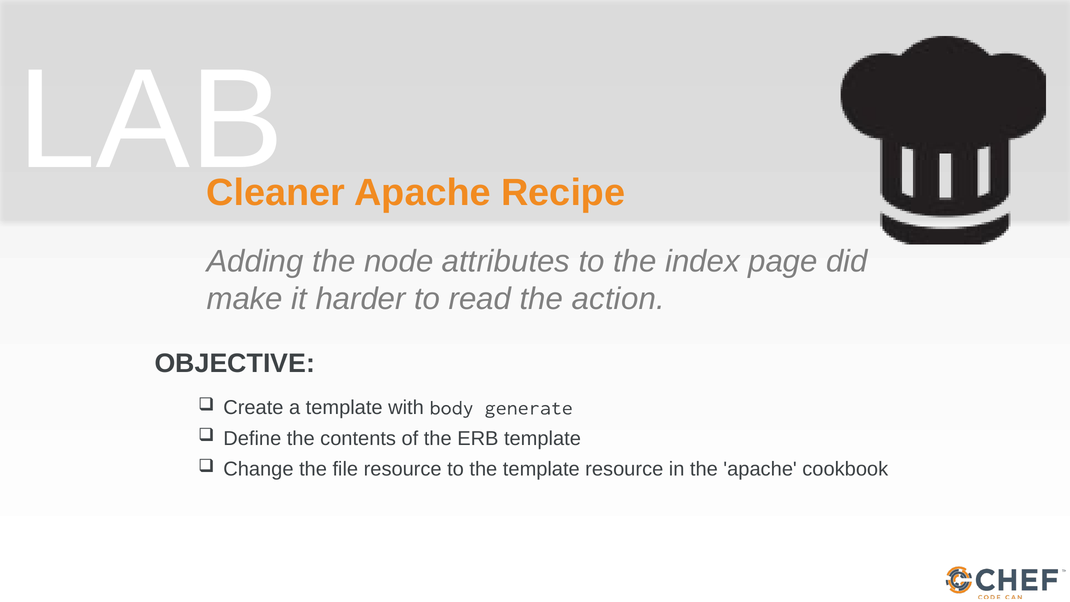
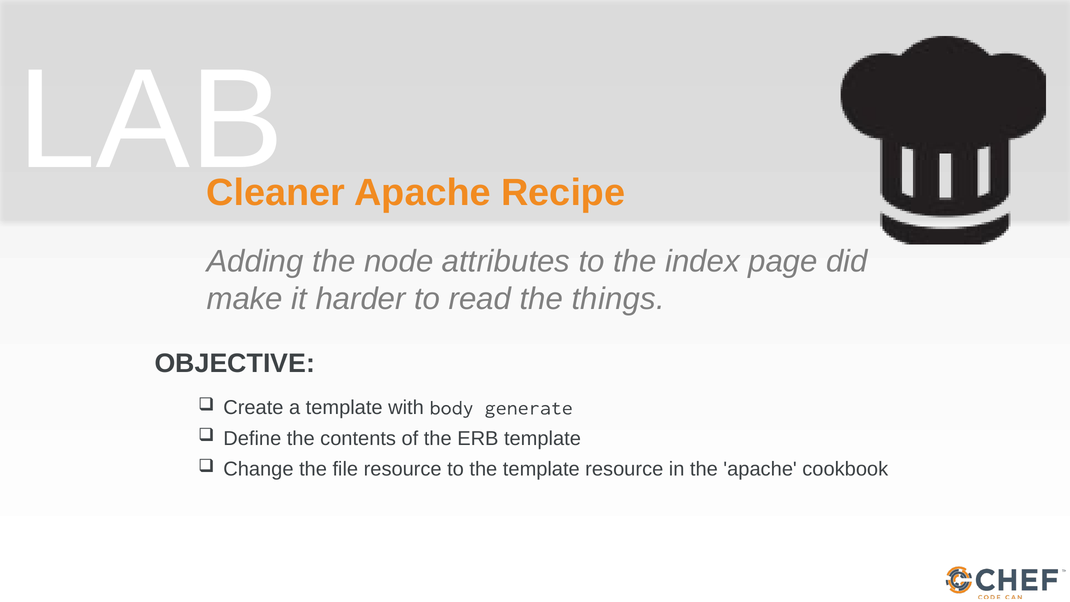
action: action -> things (618, 299)
